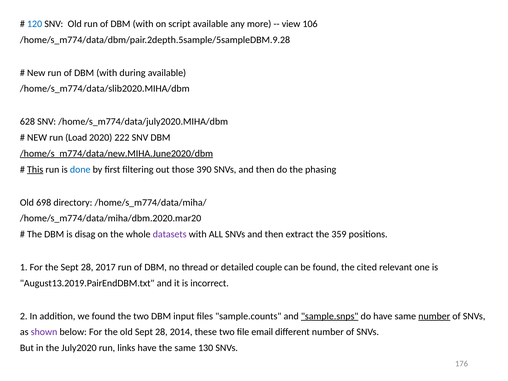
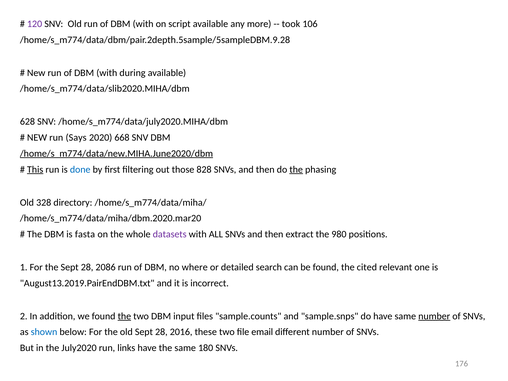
120 colour: blue -> purple (35, 24)
view: view -> took (291, 24)
Load: Load -> Says (76, 138)
222: 222 -> 668 (122, 138)
390: 390 -> 828 (204, 169)
the underline: none -> present (296, 169)
698: 698 -> 328 (44, 202)
disag: disag -> fasta (85, 234)
359: 359 -> 980 (339, 234)
2017: 2017 -> 2086 (106, 267)
thread: thread -> where (195, 267)
couple: couple -> search (269, 267)
the underline: none -> present (124, 316)
sample.snps underline: present -> none (330, 316)
shown colour: purple -> blue (44, 332)
2014: 2014 -> 2016 (181, 332)
130: 130 -> 180 (206, 348)
